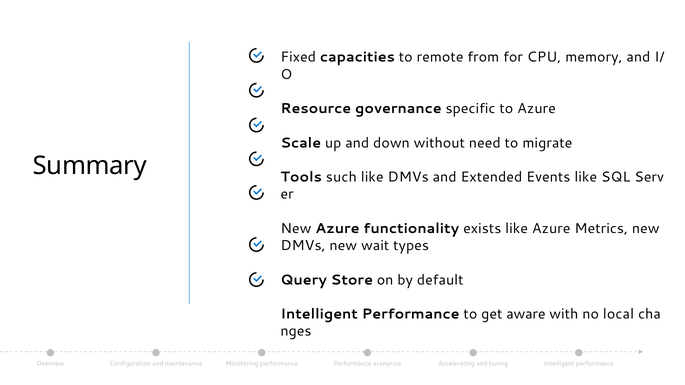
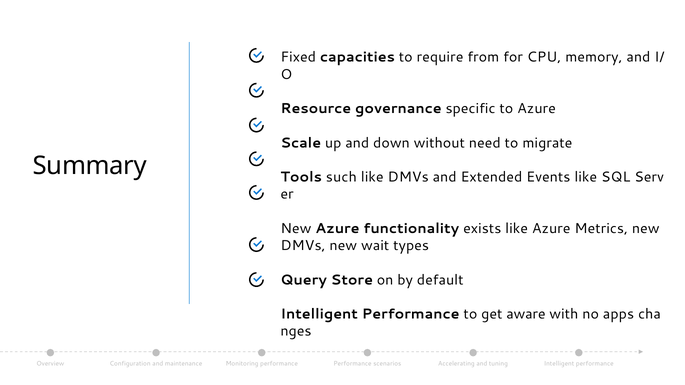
remote: remote -> require (440, 57)
local: local -> apps (618, 314)
